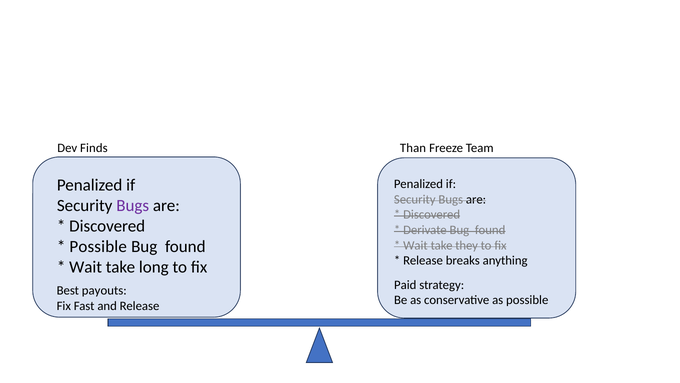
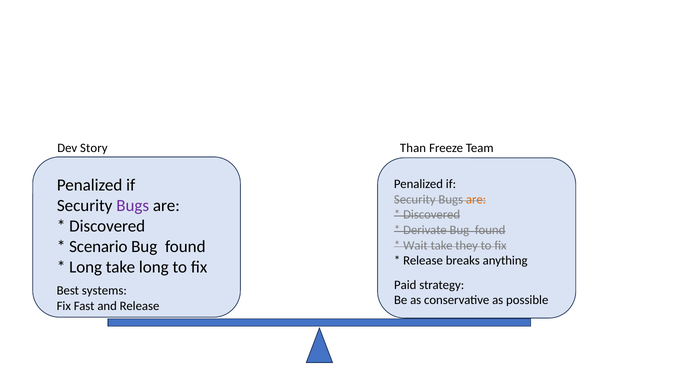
Finds: Finds -> Story (94, 148)
are colour: black -> orange (476, 199)
Possible: Possible -> Scenario (98, 246)
Wait: Wait -> Long (86, 267)
payouts: payouts -> systems (104, 290)
